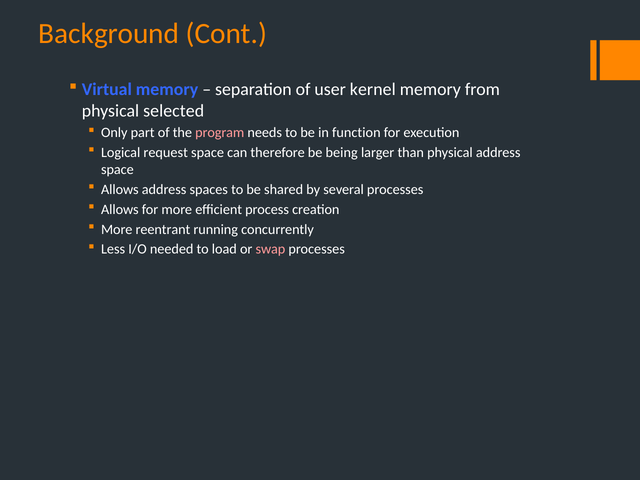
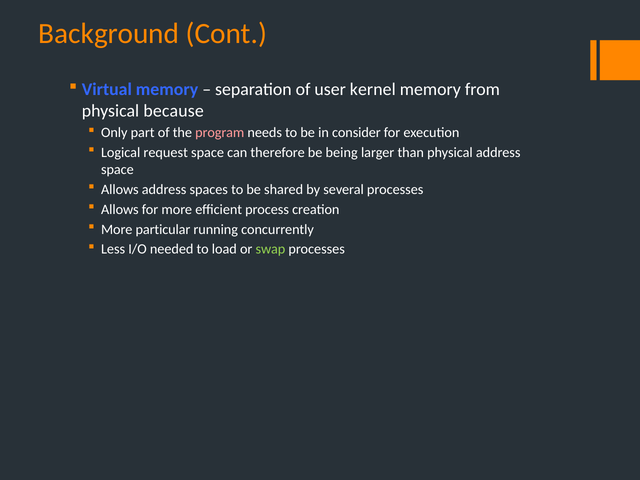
selected: selected -> because (174, 111)
function: function -> consider (356, 133)
reentrant: reentrant -> particular (163, 229)
swap colour: pink -> light green (270, 249)
